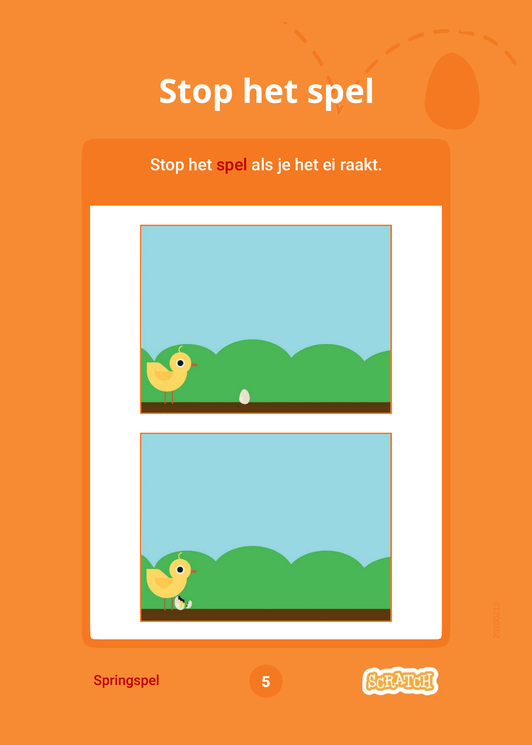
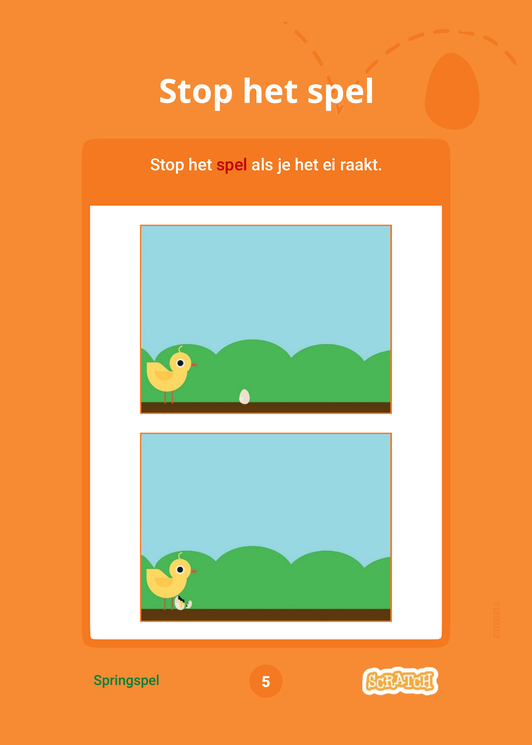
Springspel colour: red -> green (127, 680)
